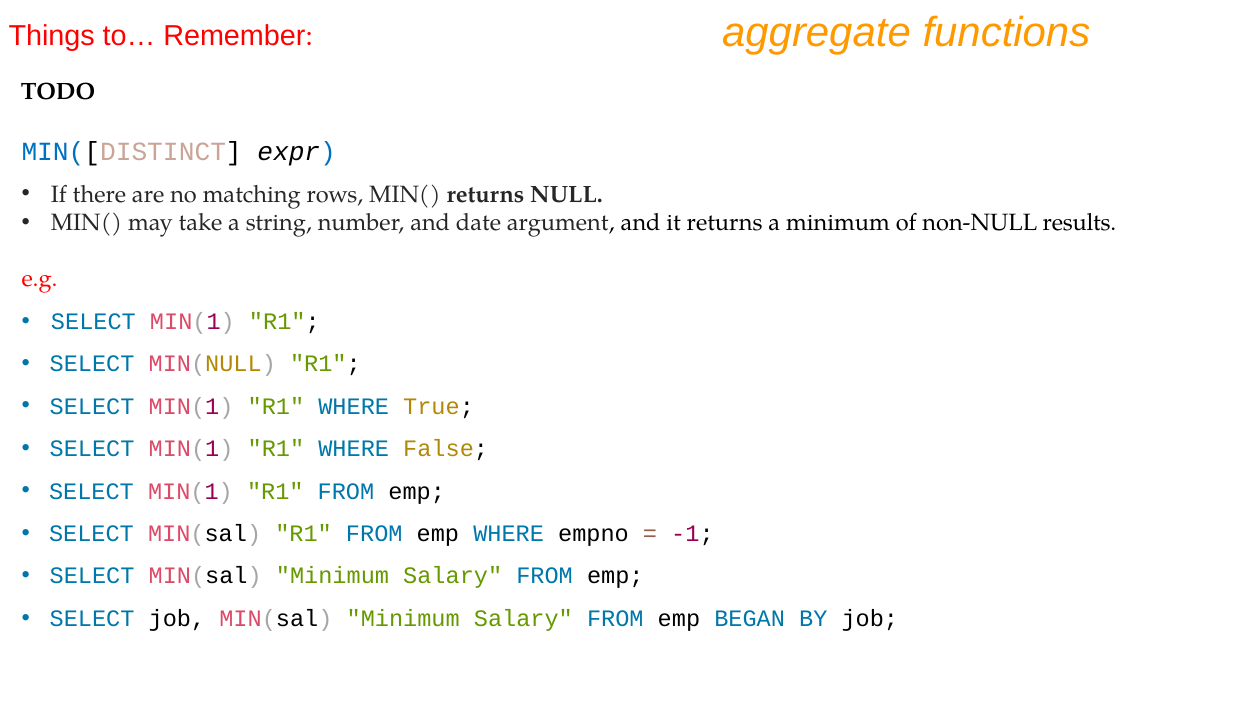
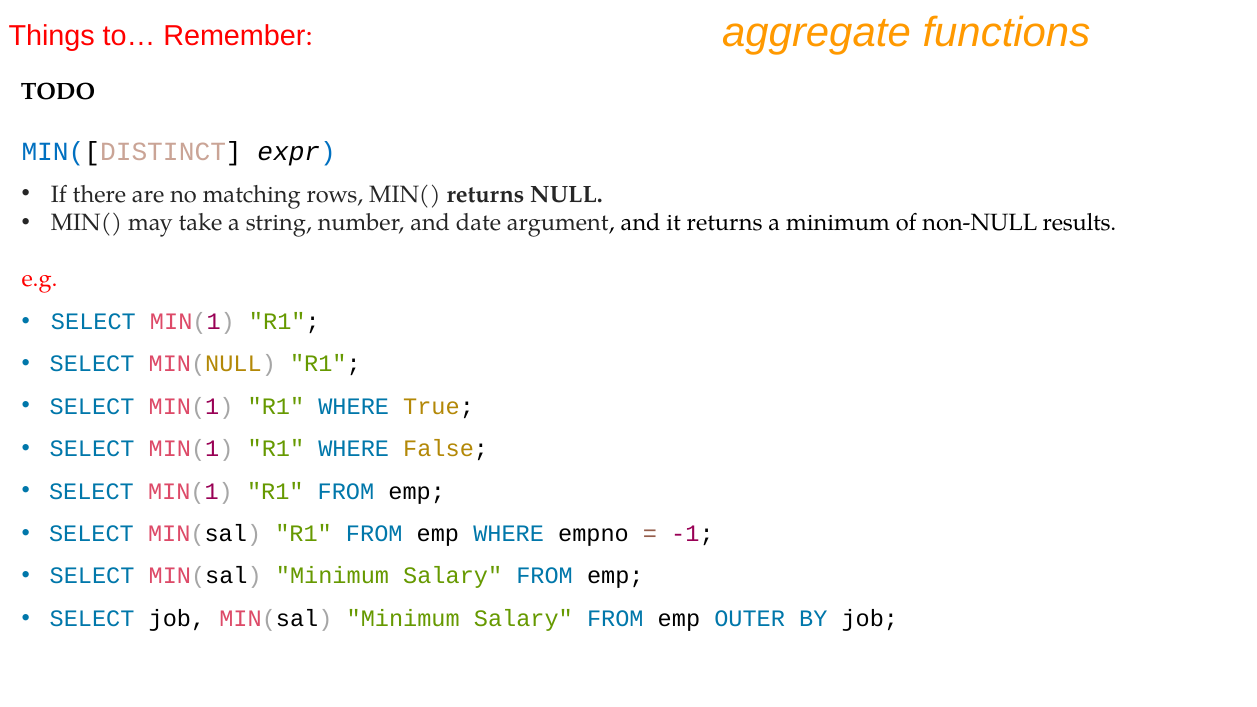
BEGAN: BEGAN -> OUTER (750, 619)
